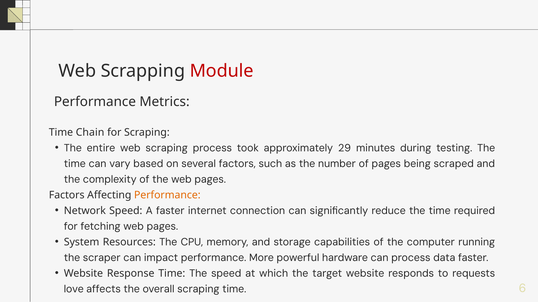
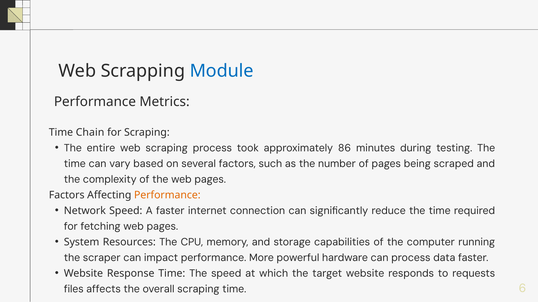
Module colour: red -> blue (222, 71)
29: 29 -> 86 (344, 148)
love: love -> files (74, 290)
